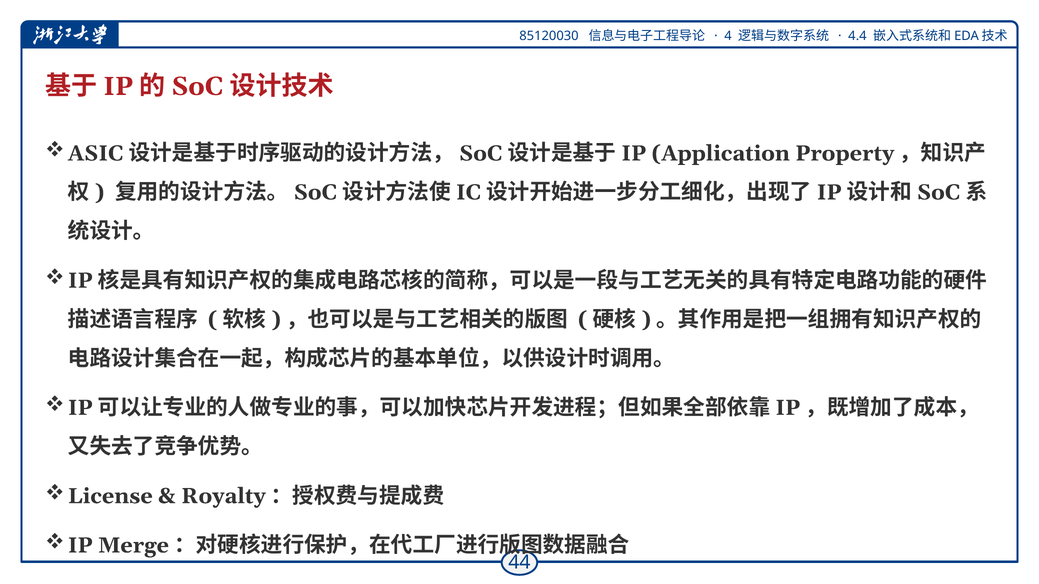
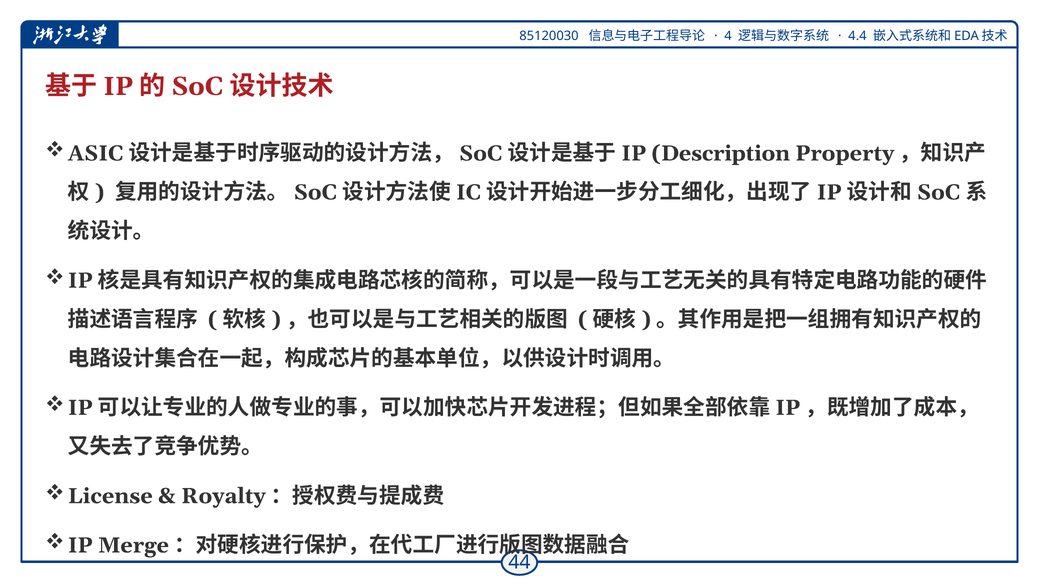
Application: Application -> Description (721, 153)
